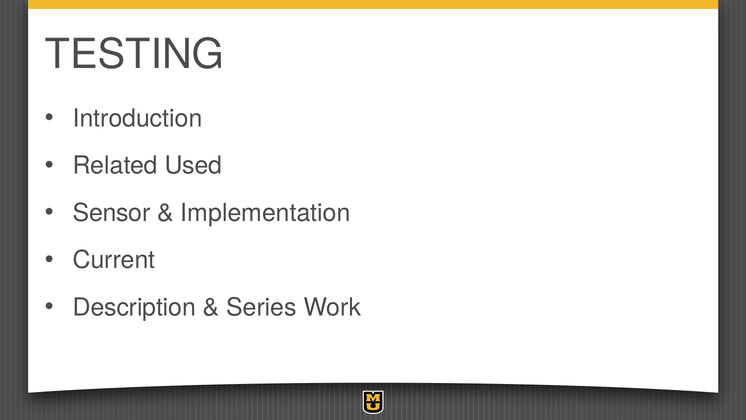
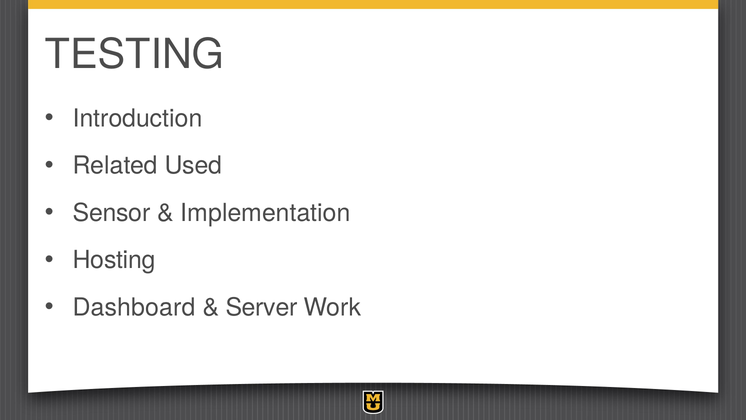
Current: Current -> Hosting (114, 260)
Description: Description -> Dashboard (134, 307)
Series: Series -> Server (262, 307)
